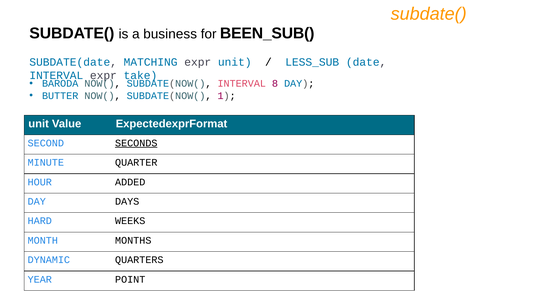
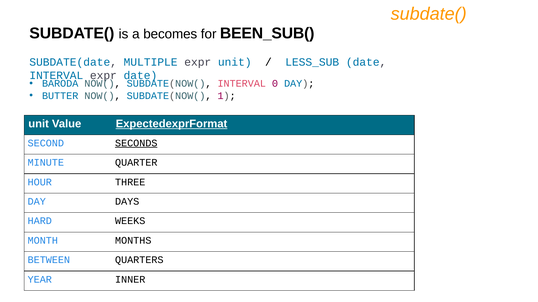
business: business -> becomes (170, 34)
MATCHING: MATCHING -> MULTIPLE (151, 62)
expr take: take -> date (140, 76)
8: 8 -> 0 (275, 84)
ExpectedexprFormat underline: none -> present (172, 124)
ADDED: ADDED -> THREE (130, 182)
DYNAMIC: DYNAMIC -> BETWEEN (49, 260)
POINT: POINT -> INNER (130, 280)
